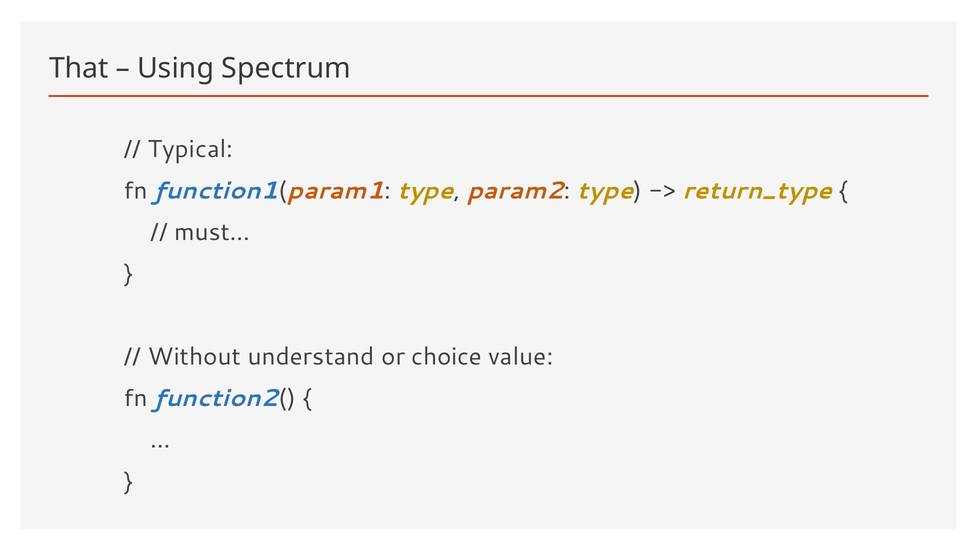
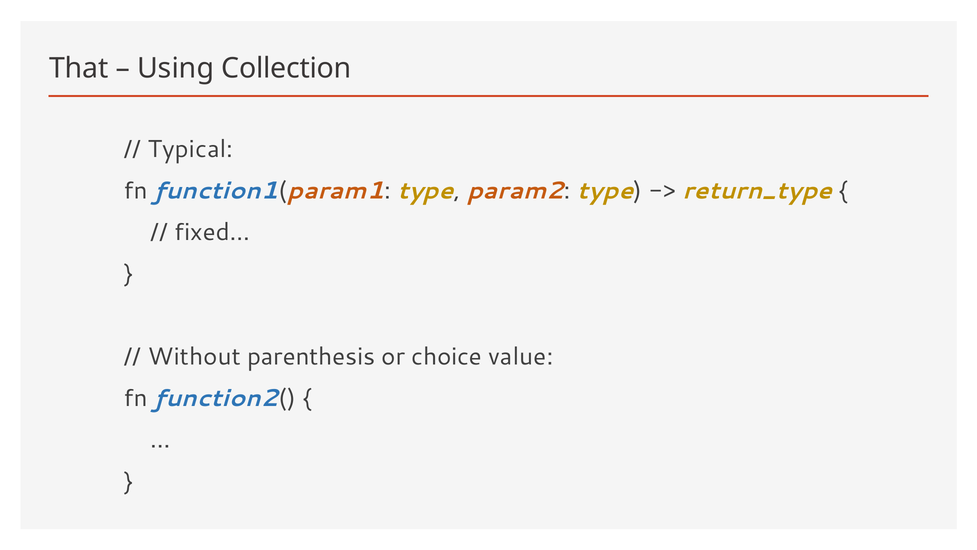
Spectrum: Spectrum -> Collection (286, 68)
must…: must… -> fixed… (212, 232)
understand: understand -> parenthesis (311, 357)
